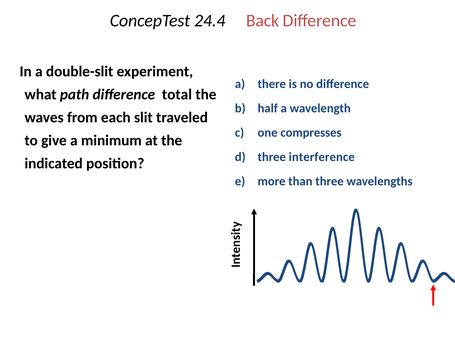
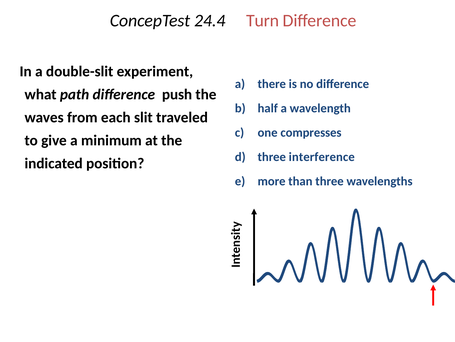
Back: Back -> Turn (263, 21)
total: total -> push (177, 94)
